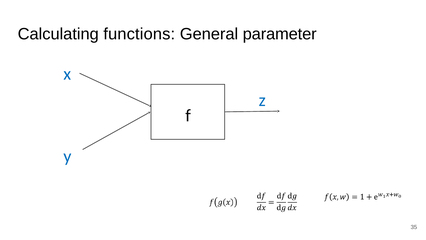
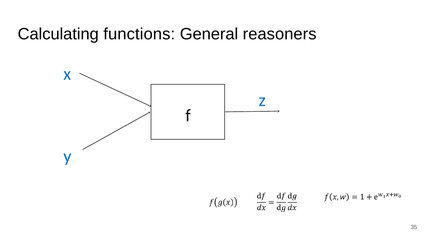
parameter: parameter -> reasoners (280, 34)
